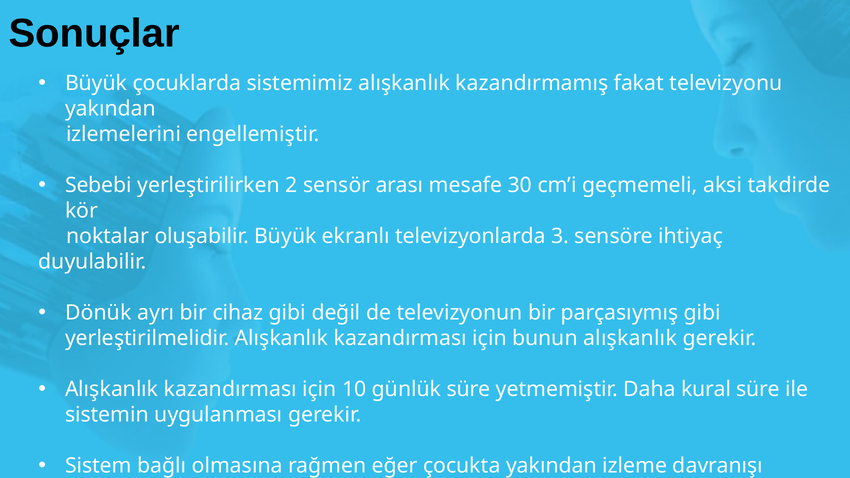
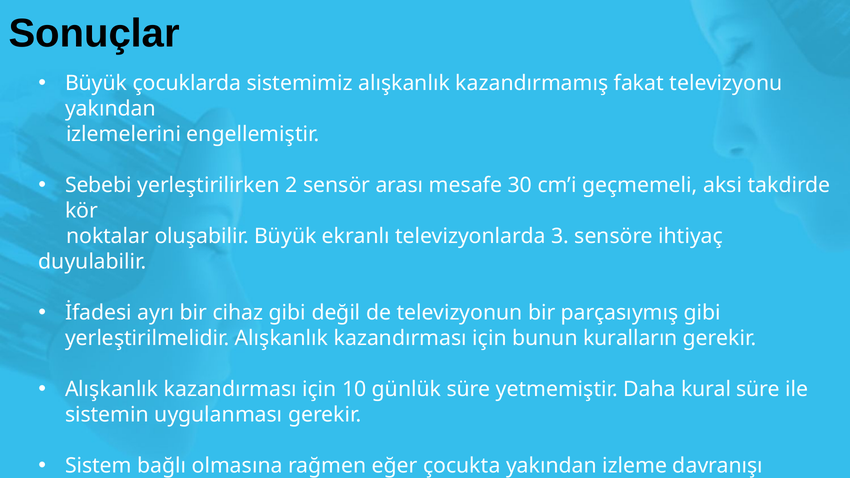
Dönük: Dönük -> İfadesi (98, 313)
bunun alışkanlık: alışkanlık -> kuralların (630, 338)
